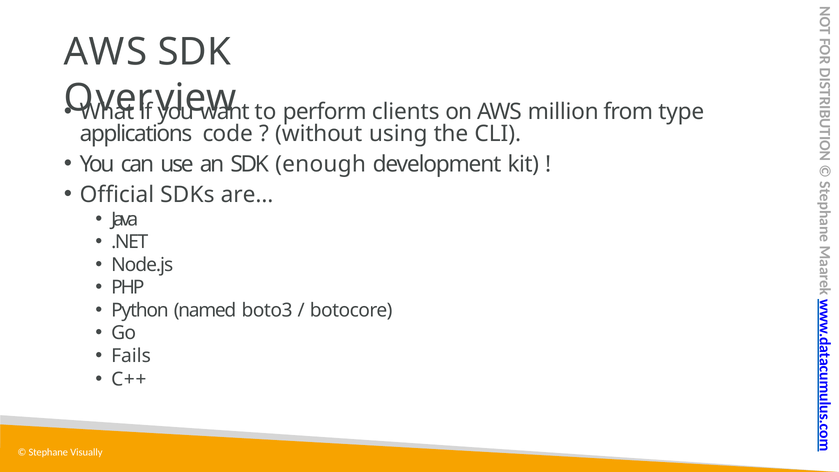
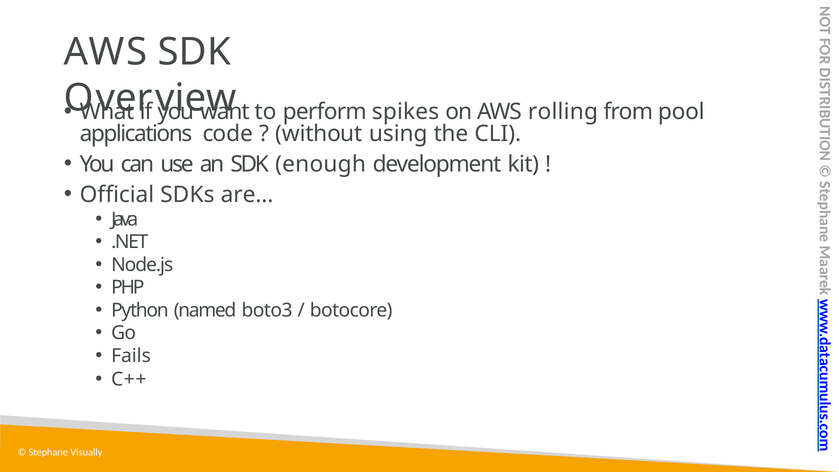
clients: clients -> spikes (406, 112)
million: million -> rolling (563, 112)
type: type -> pool (681, 112)
